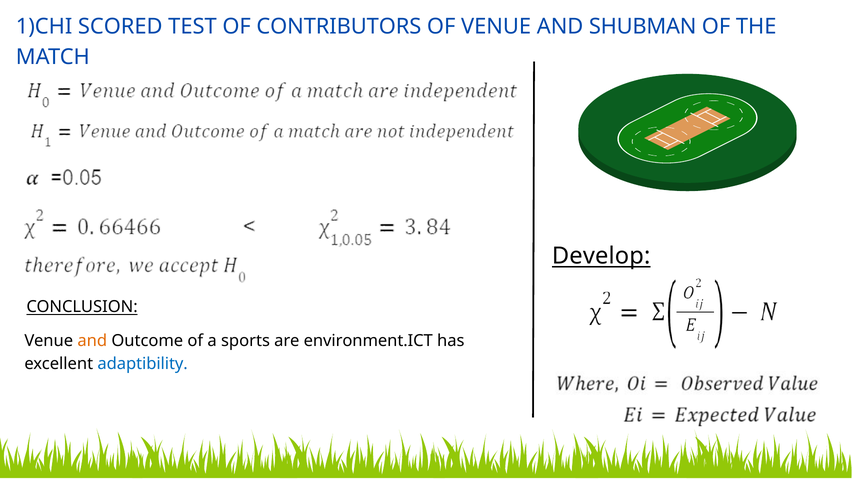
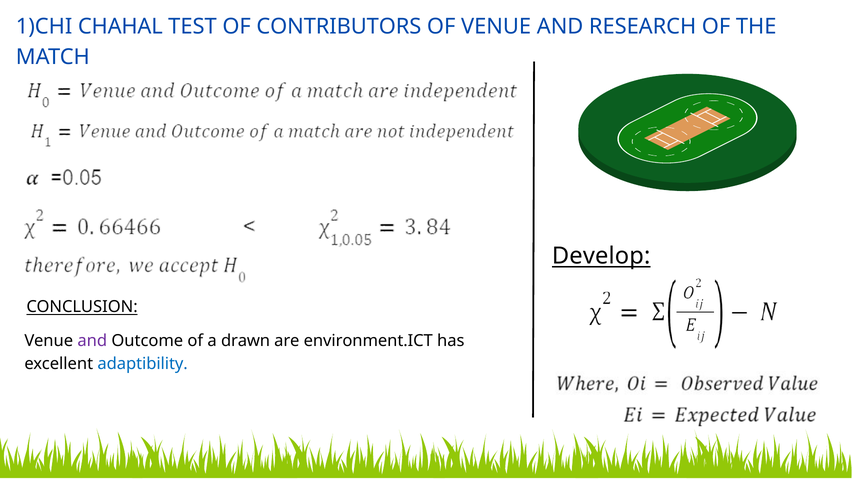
SCORED: SCORED -> CHAHAL (120, 26)
SHUBMAN: SHUBMAN -> RESEARCH (643, 26)
and colour: orange -> purple (92, 341)
sports: sports -> drawn (246, 341)
